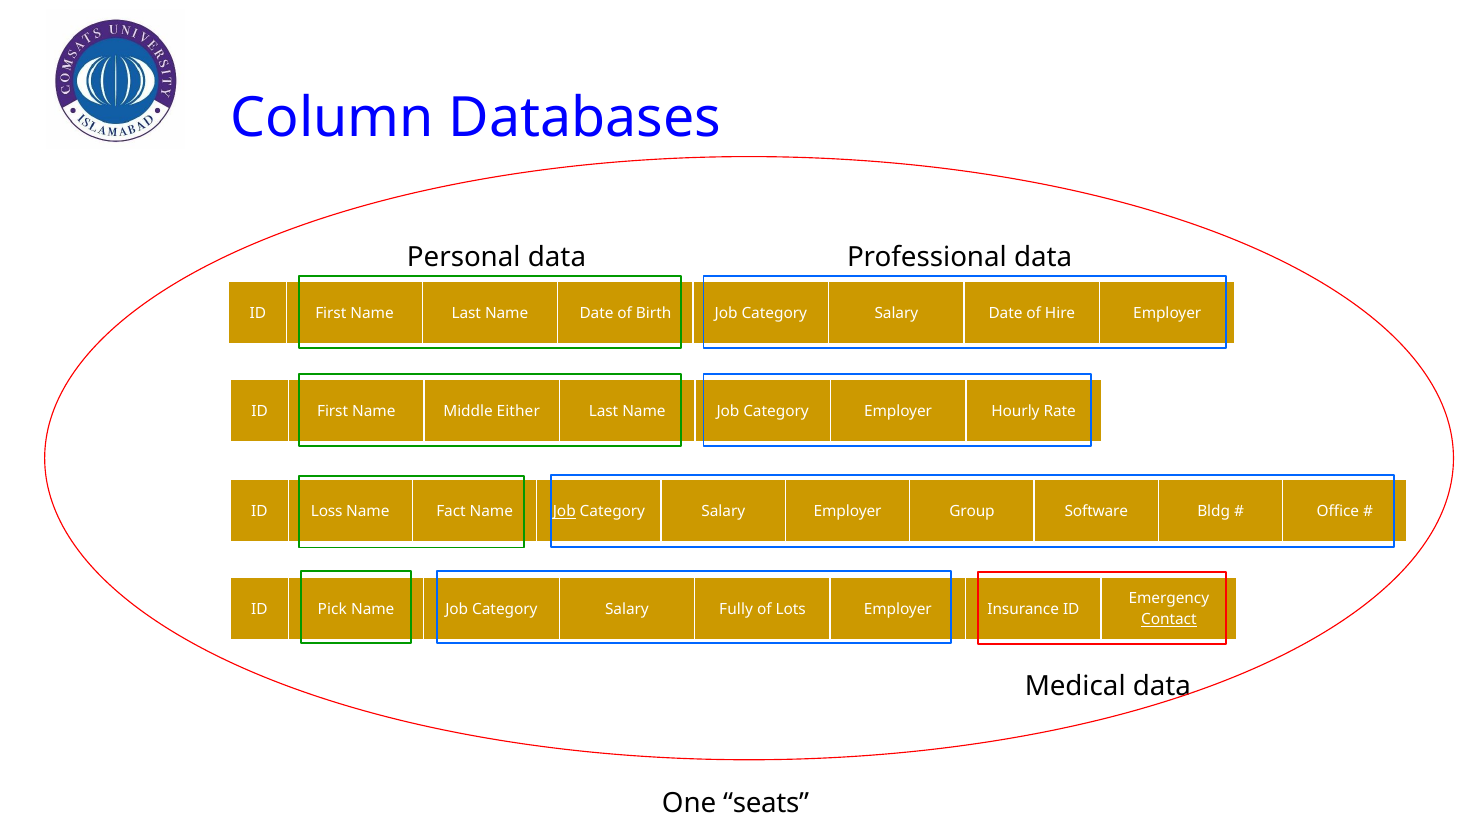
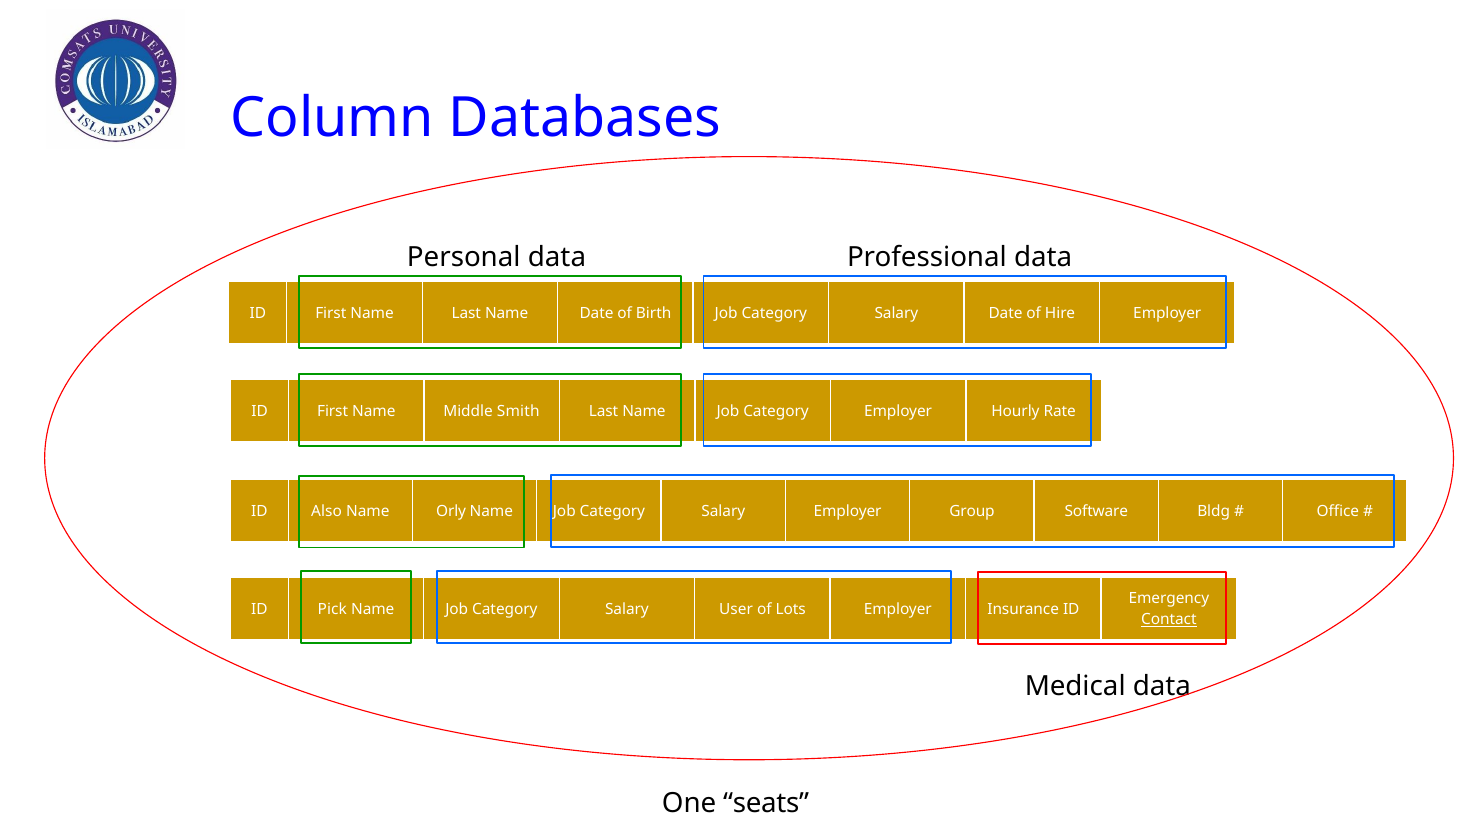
Either: Either -> Smith (518, 411)
Loss: Loss -> Also (327, 512)
Fact: Fact -> Orly (451, 512)
Job underline: present -> none (564, 512)
Fully: Fully -> User (736, 609)
